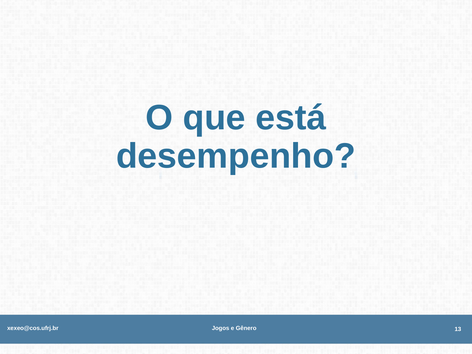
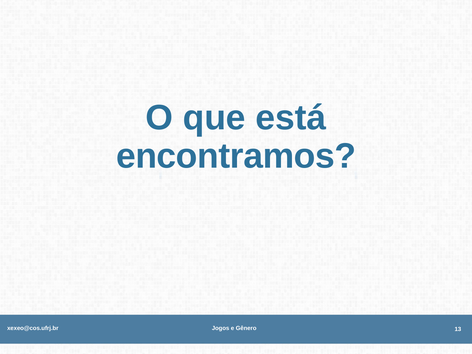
desempenho: desempenho -> encontramos (236, 156)
